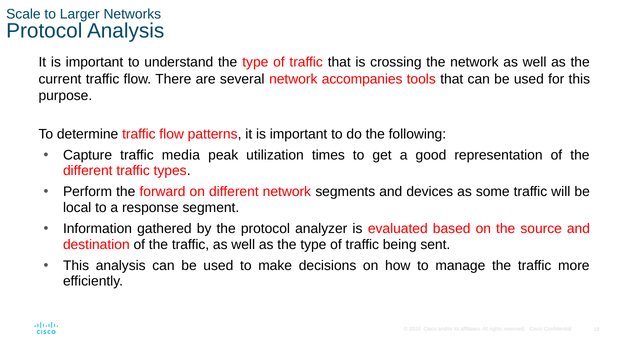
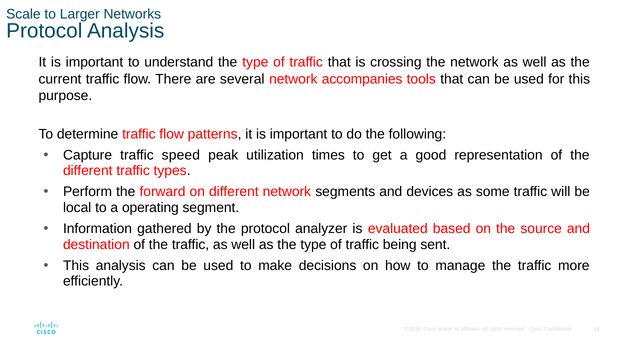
media: media -> speed (181, 155)
response: response -> operating (150, 207)
